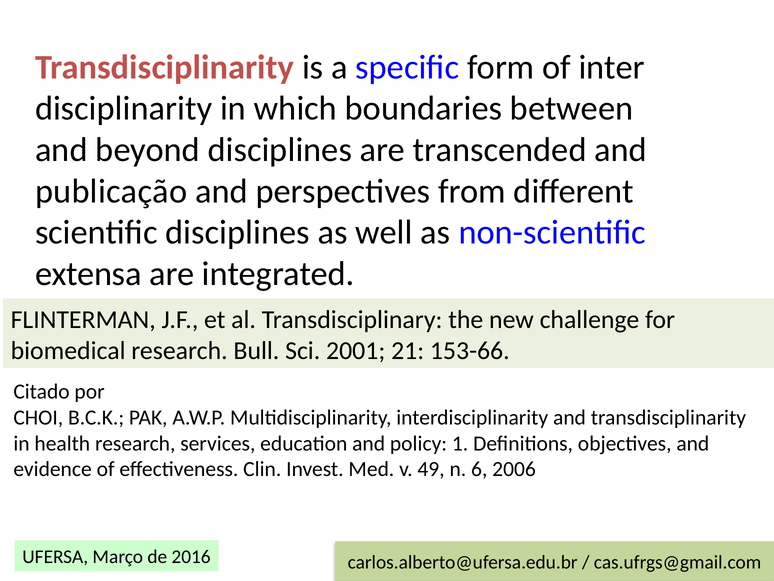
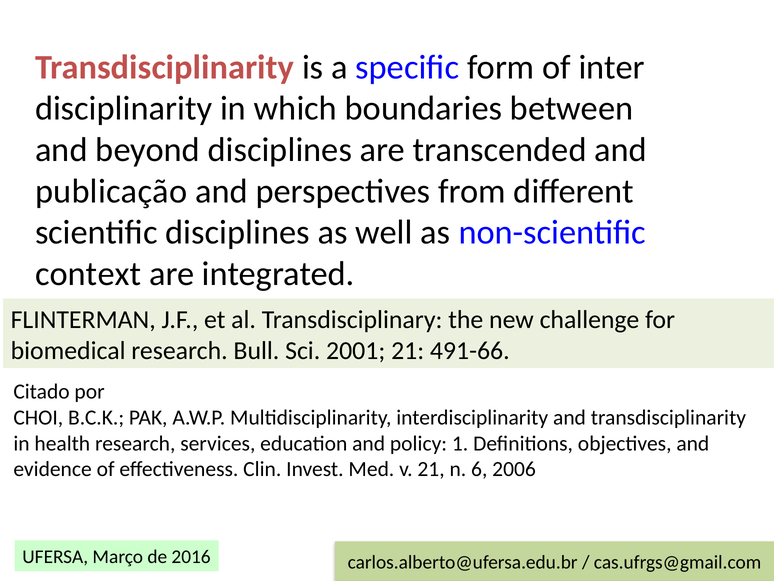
extensa: extensa -> context (88, 274)
153-66: 153-66 -> 491-66 (470, 350)
v 49: 49 -> 21 (431, 469)
